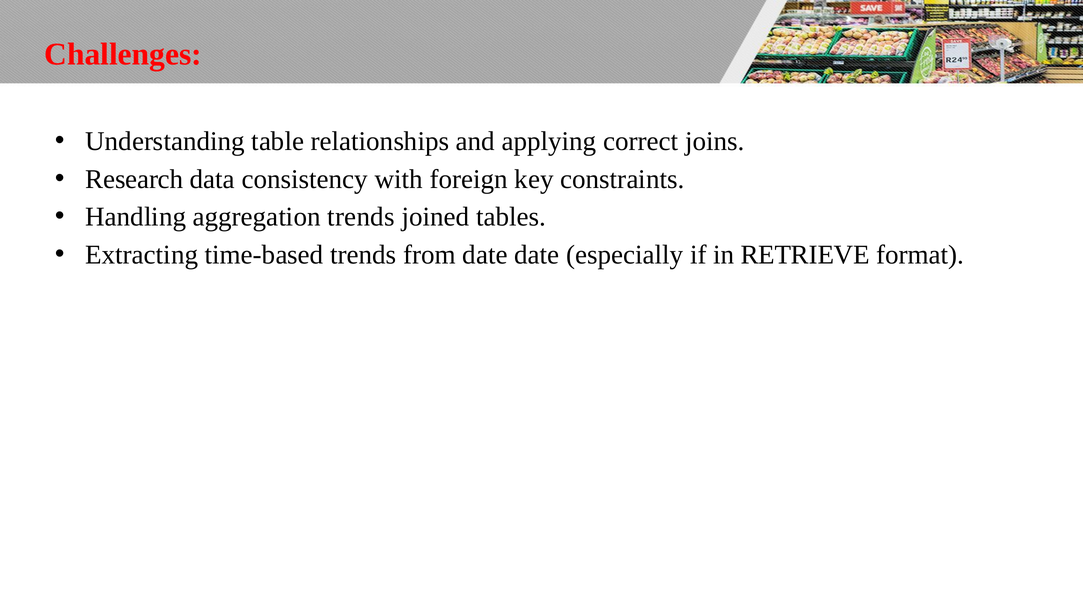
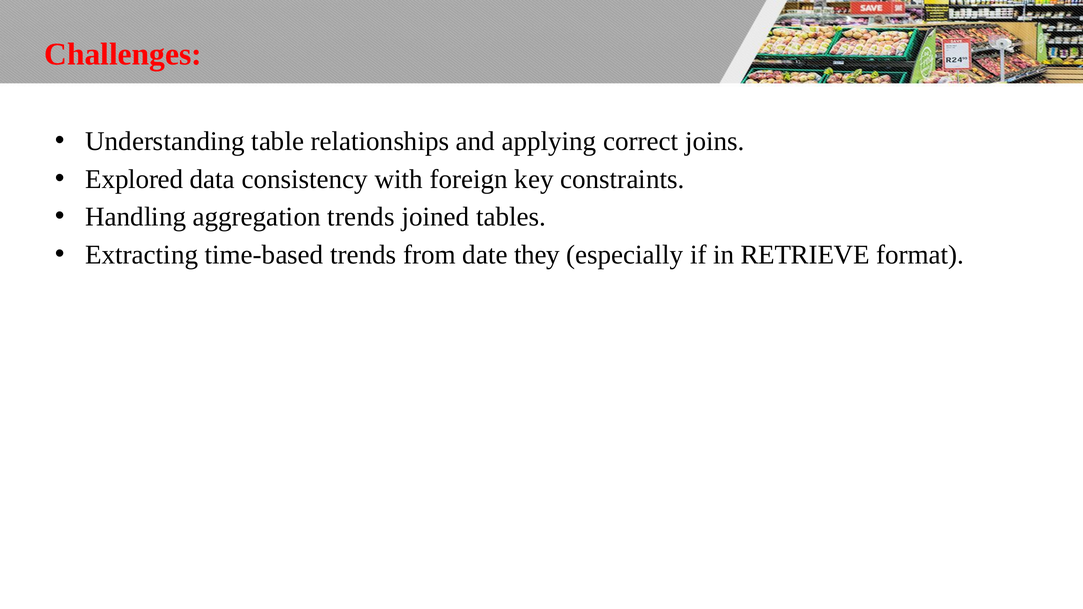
Research: Research -> Explored (134, 179)
date date: date -> they (537, 255)
